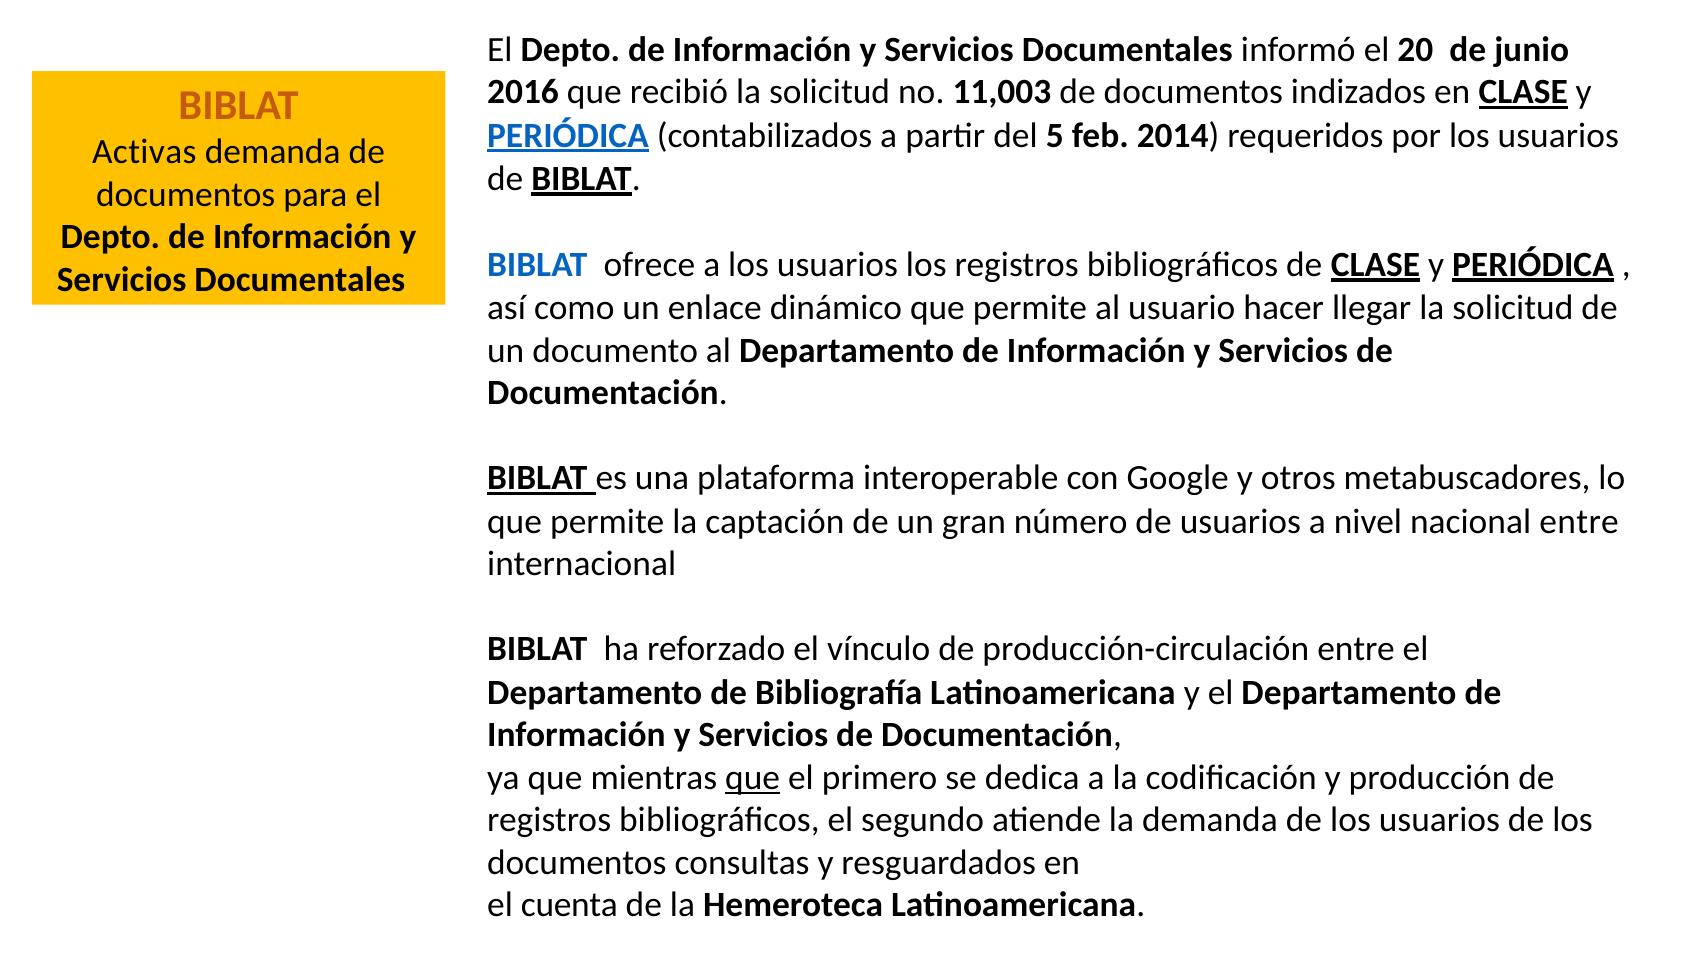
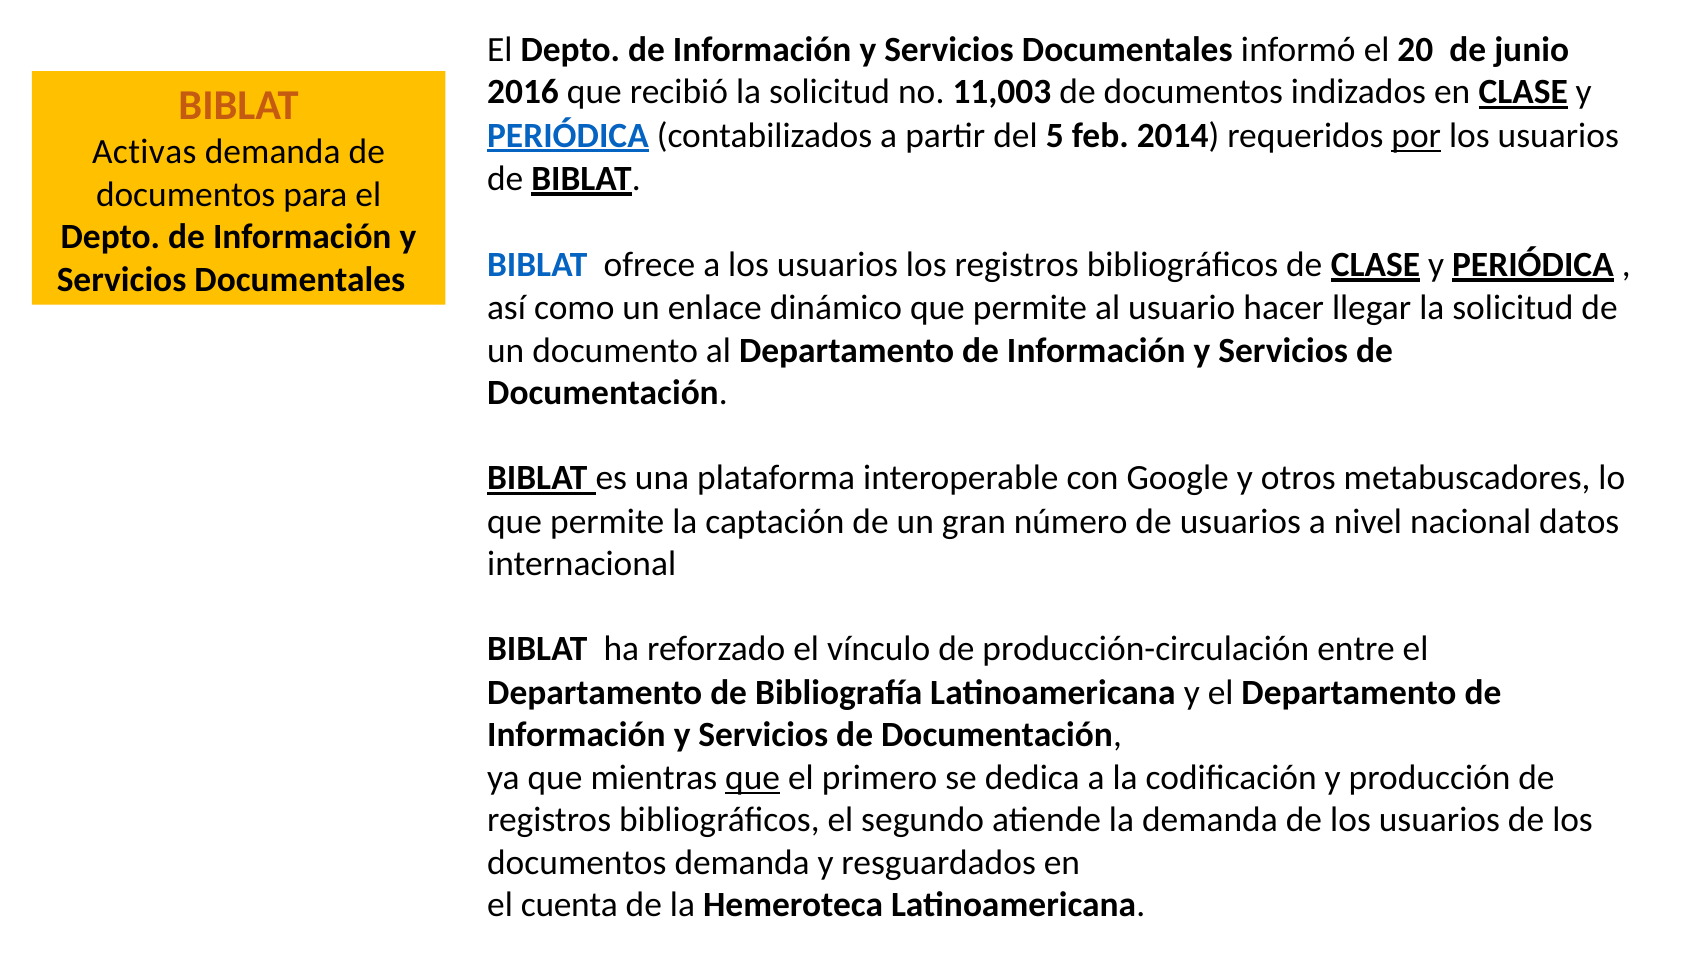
por underline: none -> present (1416, 135)
nacional entre: entre -> datos (1579, 521)
documentos consultas: consultas -> demanda (742, 862)
